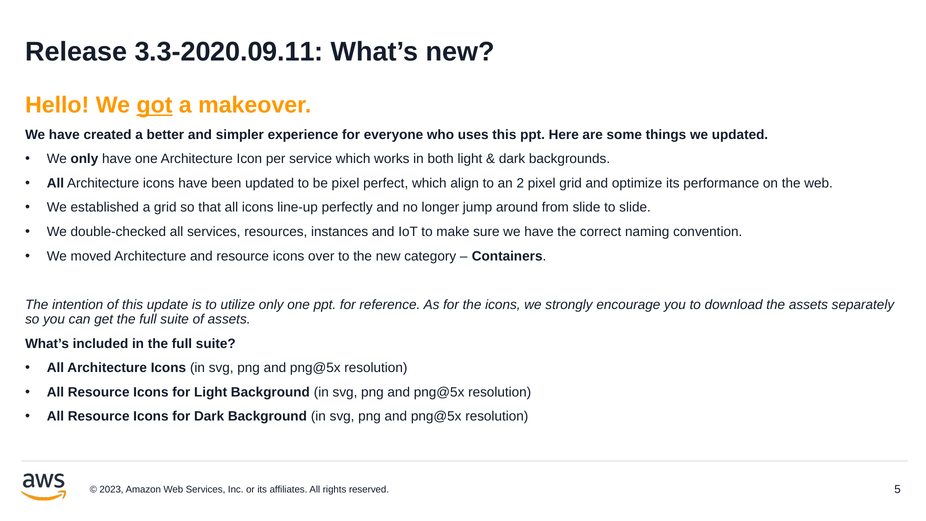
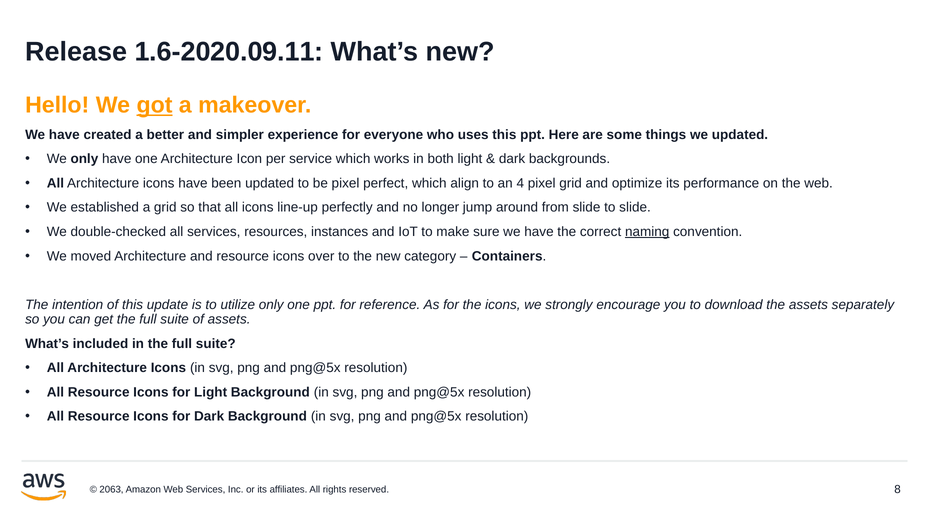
3.3-2020.09.11: 3.3-2020.09.11 -> 1.6-2020.09.11 (229, 52)
2: 2 -> 4 (520, 183)
naming underline: none -> present (647, 232)
2023: 2023 -> 2063 (112, 489)
5: 5 -> 8 (898, 489)
